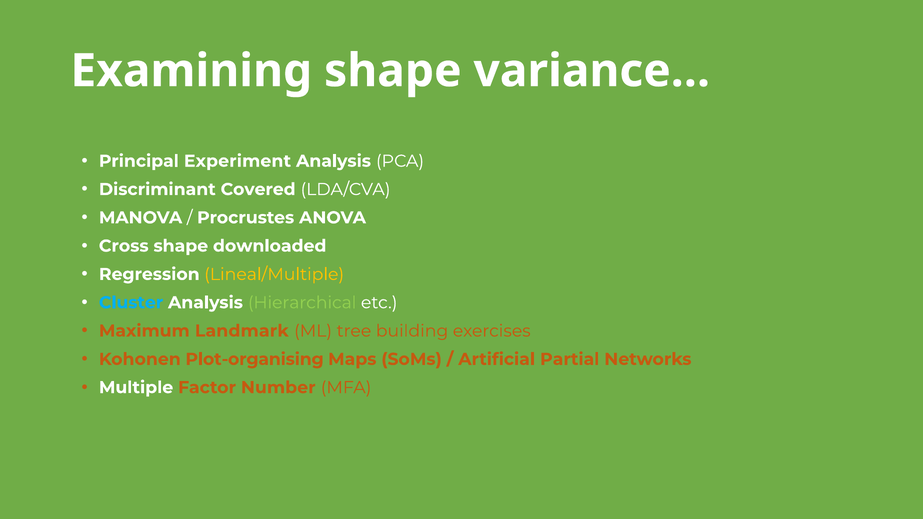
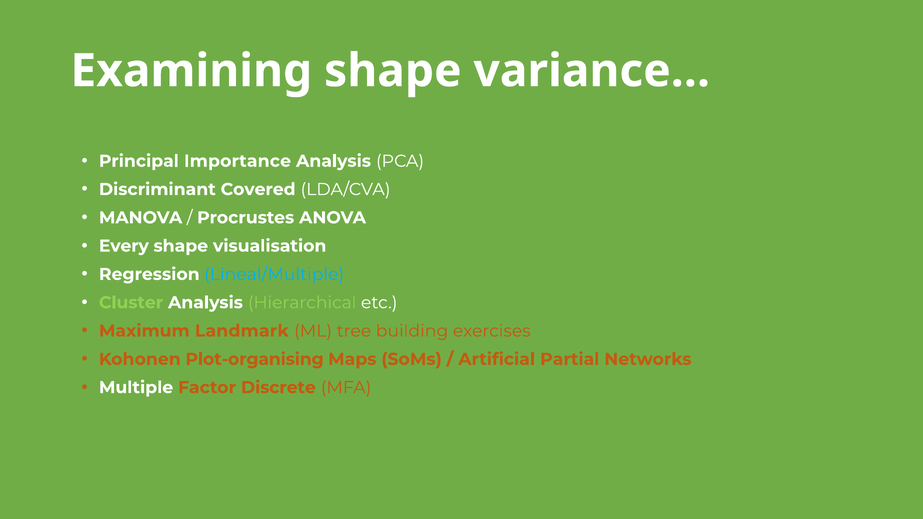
Experiment: Experiment -> Importance (237, 161)
Cross: Cross -> Every (124, 246)
downloaded: downloaded -> visualisation (270, 246)
Lineal/Multiple colour: yellow -> light blue (274, 274)
Cluster colour: light blue -> light green (131, 303)
Number: Number -> Discrete (278, 388)
